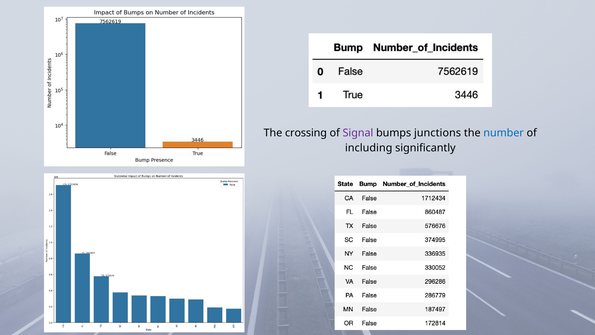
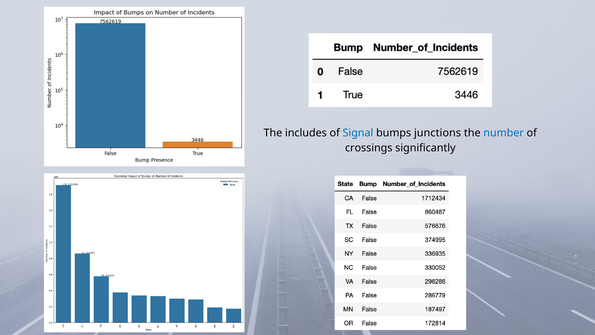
crossing: crossing -> includes (306, 133)
Signal colour: purple -> blue (358, 133)
including: including -> crossings (369, 148)
